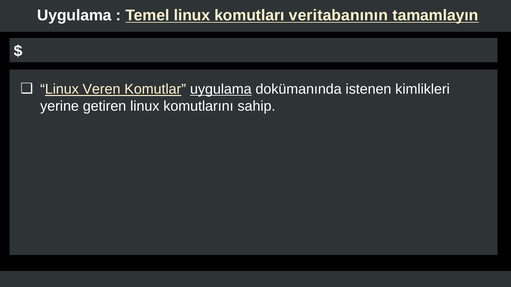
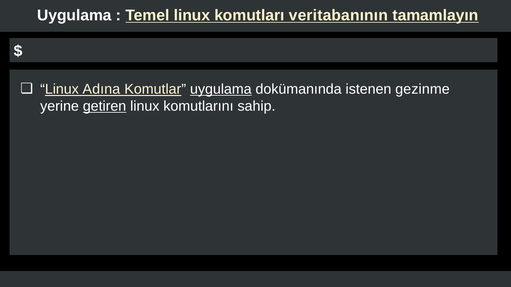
Veren: Veren -> Adına (101, 89)
kimlikleri: kimlikleri -> gezinme (423, 89)
getiren underline: none -> present (105, 106)
